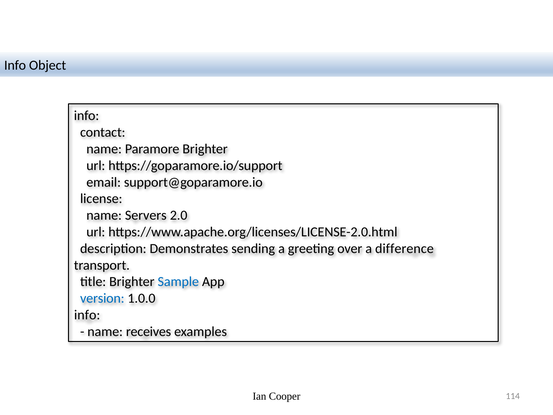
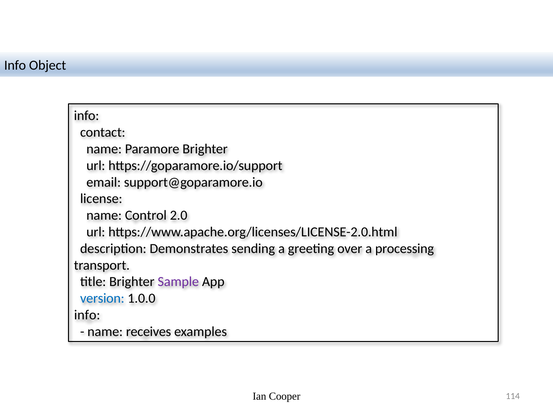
Servers: Servers -> Control (146, 215)
difference: difference -> processing (405, 248)
Sample colour: blue -> purple (178, 282)
